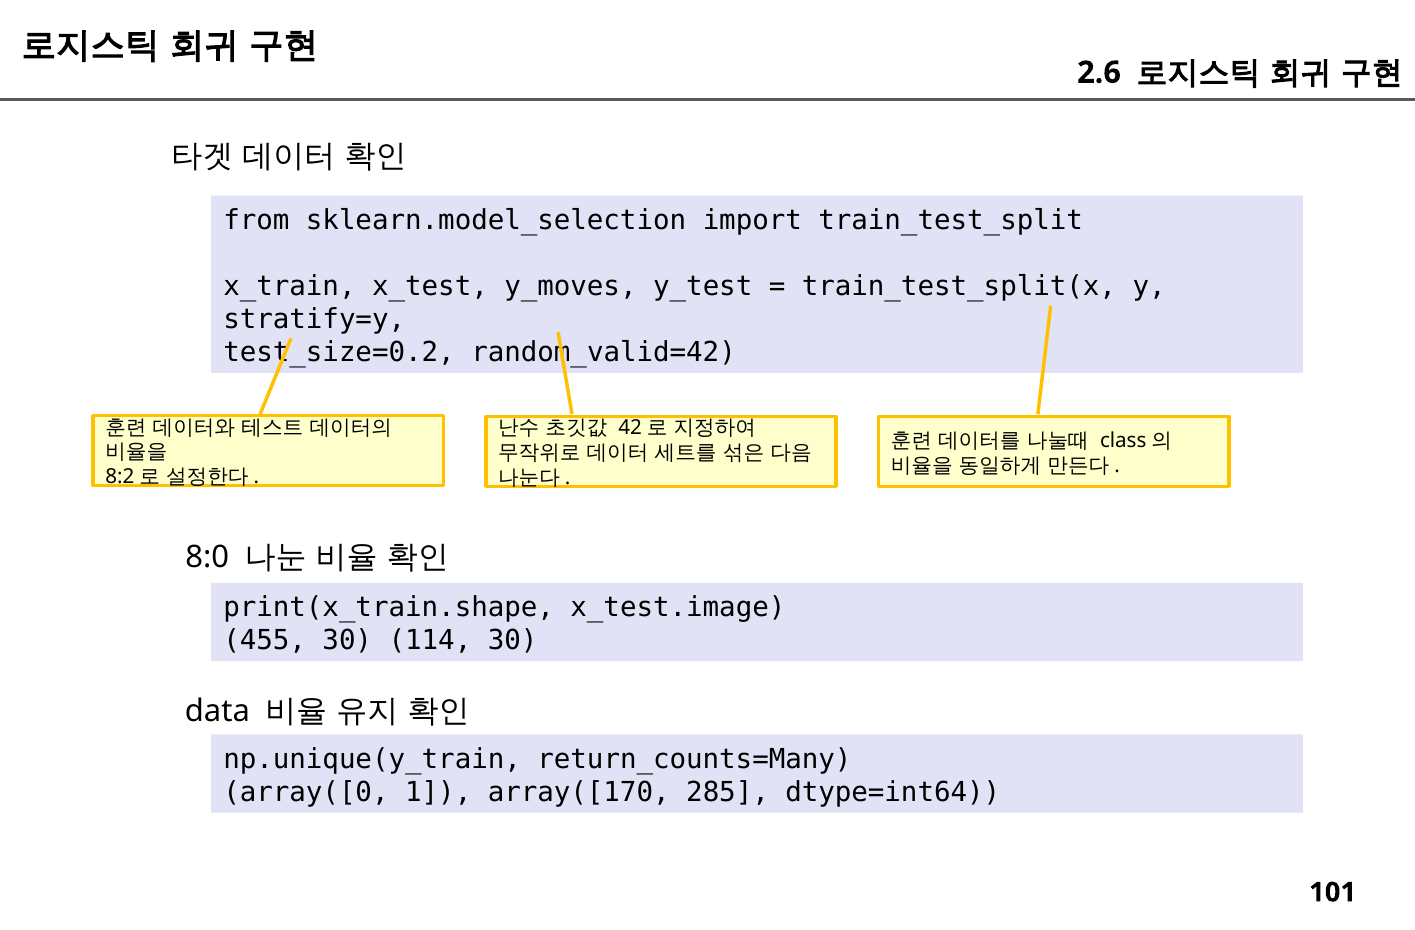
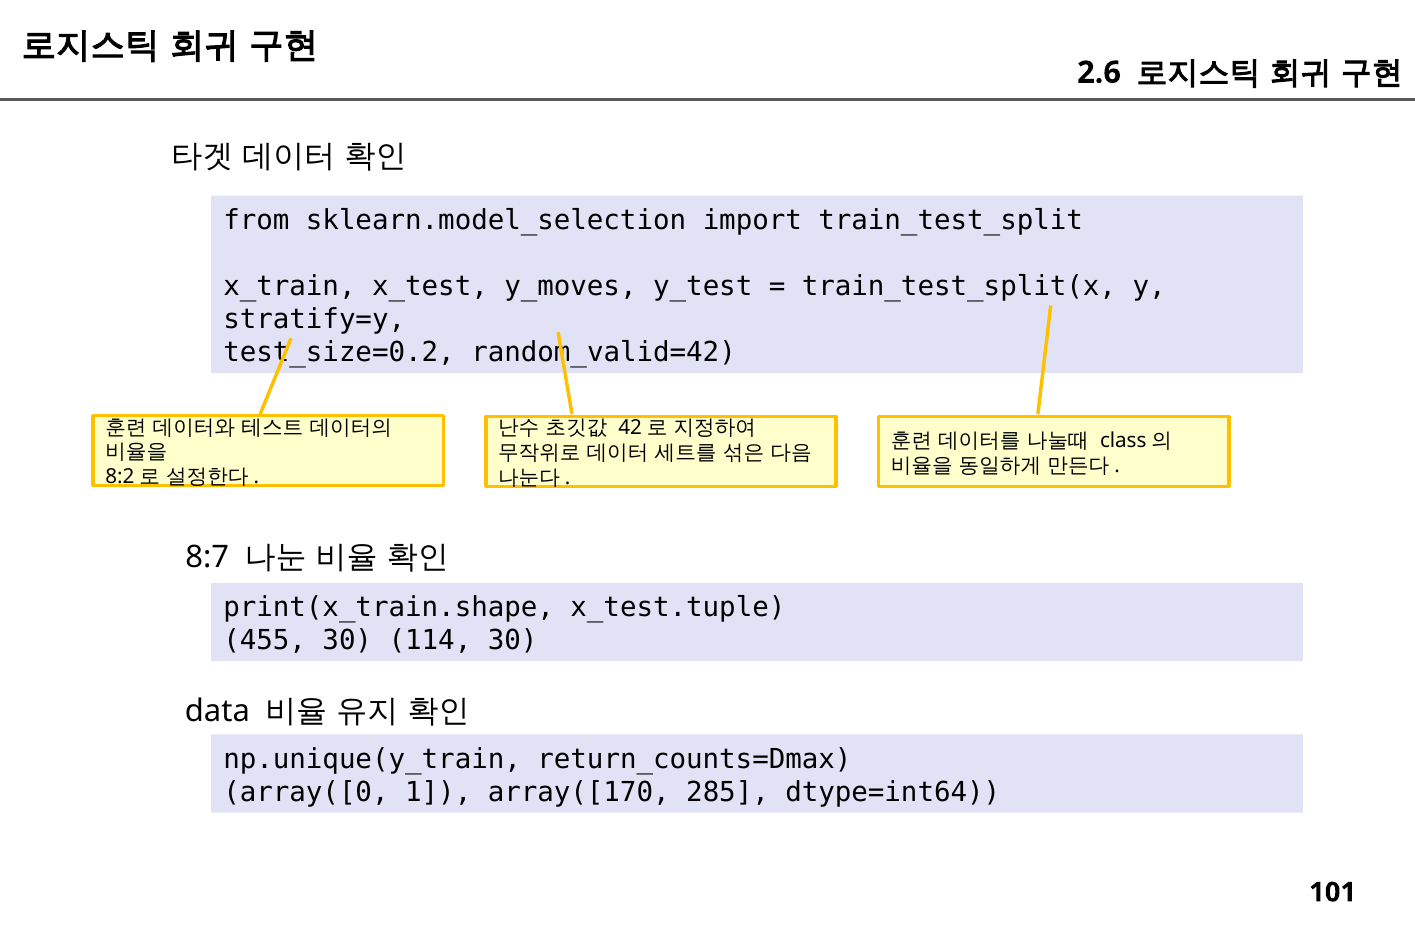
8:0: 8:0 -> 8:7 (207, 557)
x_test.image: x_test.image -> x_test.tuple (678, 607)
return_counts=Many: return_counts=Many -> return_counts=Dmax (694, 759)
